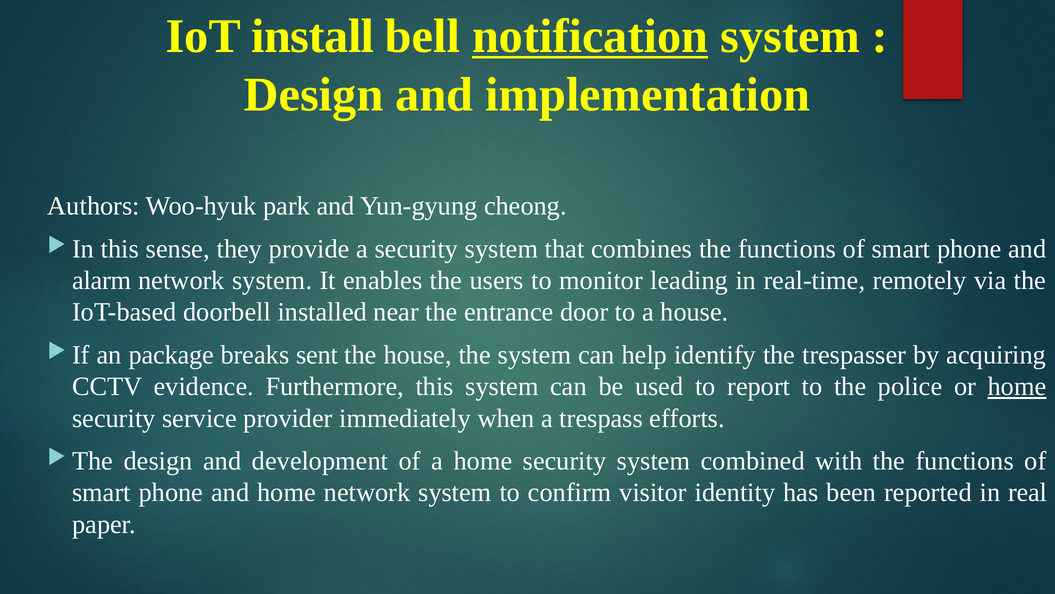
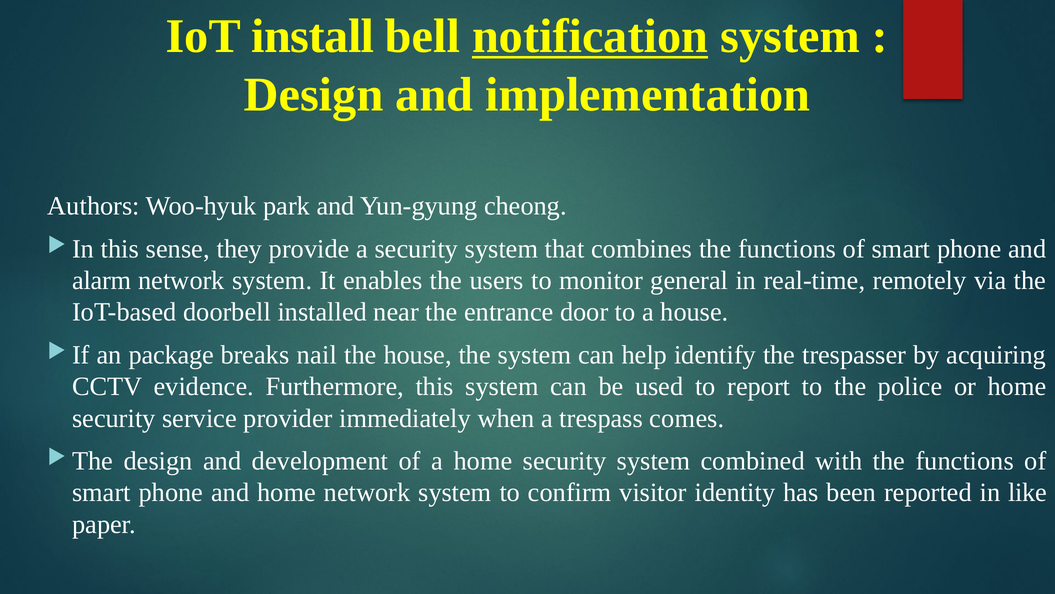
leading: leading -> general (689, 280)
sent: sent -> nail (317, 355)
home underline: present -> none (1017, 386)
efforts: efforts -> comes (687, 418)
real: real -> like (1028, 492)
